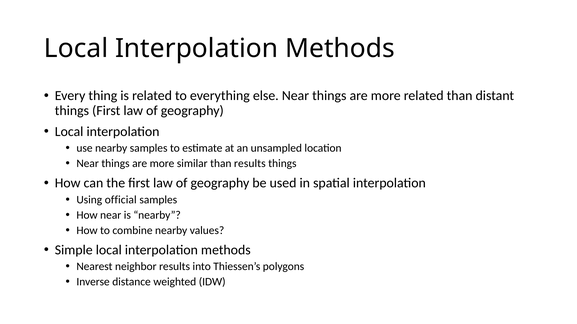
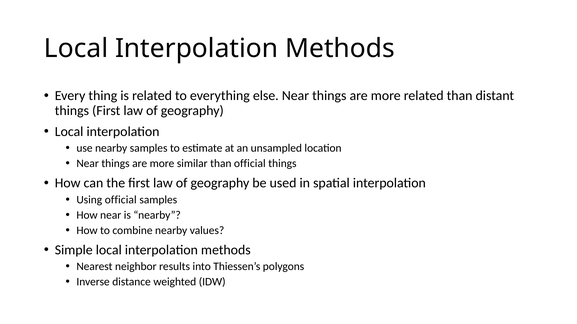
than results: results -> official (250, 164)
